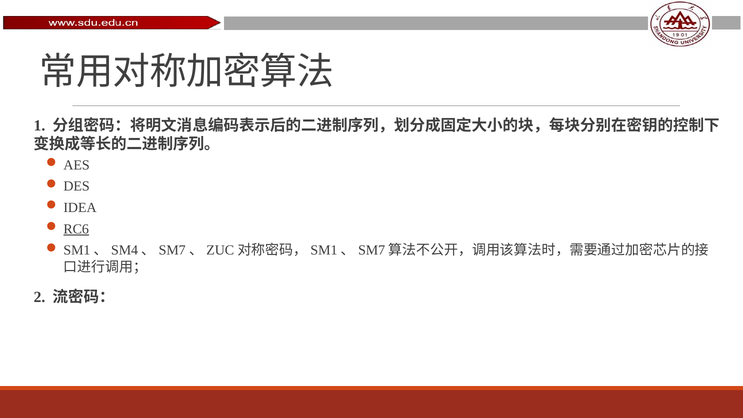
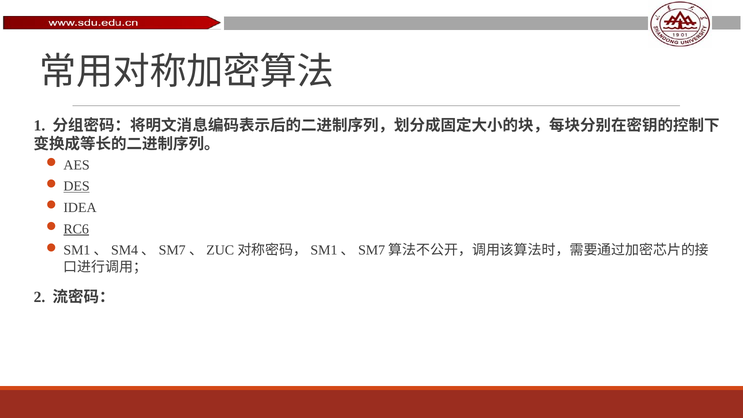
DES underline: none -> present (77, 186)
